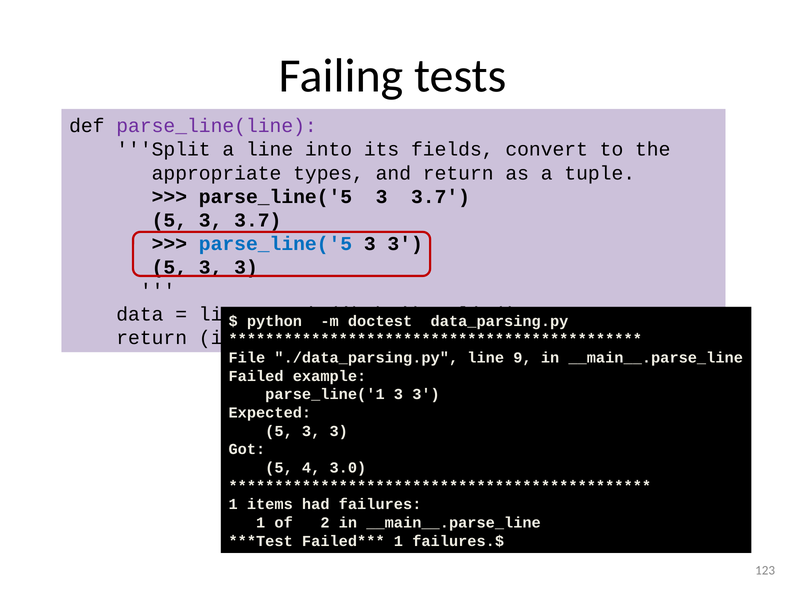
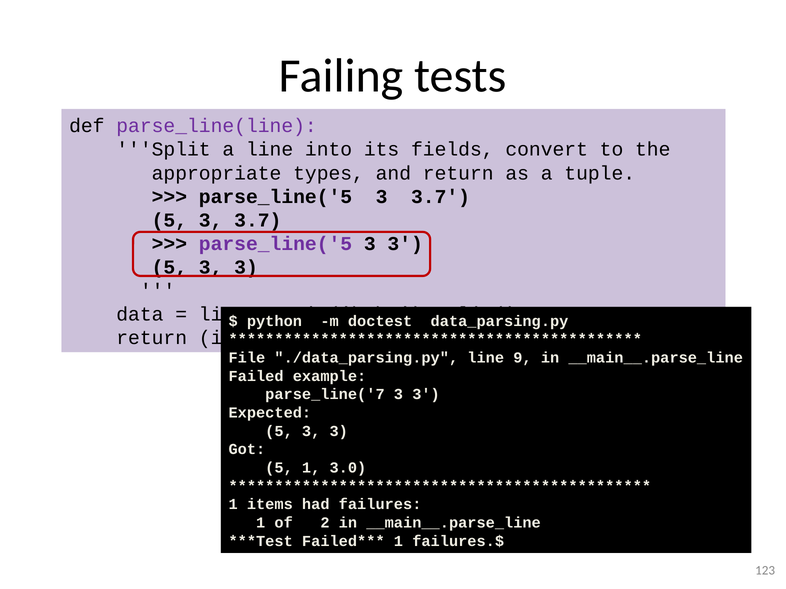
parse_line('5 colour: blue -> purple (275, 244)
parse_line('1: parse_line('1 -> parse_line('7 (325, 395)
5 4: 4 -> 1 (311, 468)
